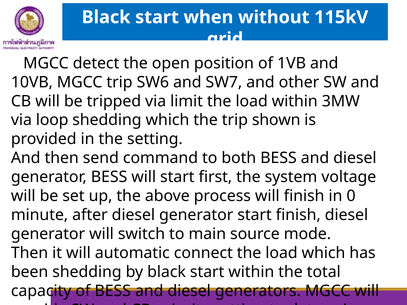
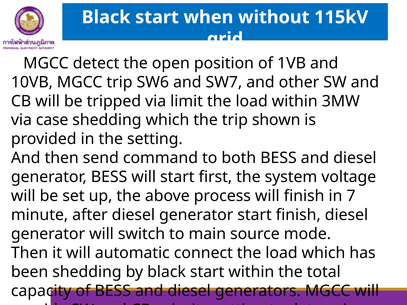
loop: loop -> case (52, 120)
0: 0 -> 7 (351, 196)
